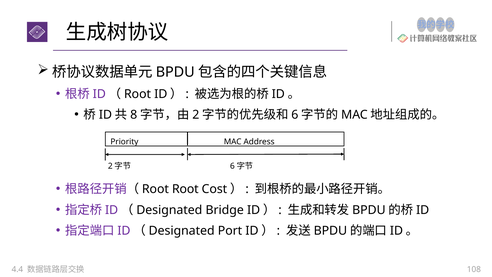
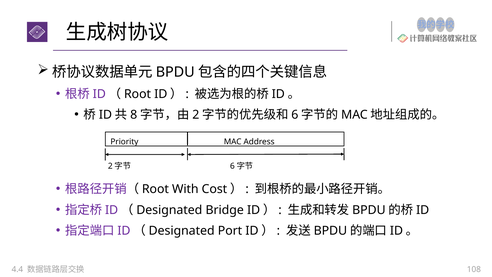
Root: Root -> With (185, 189)
